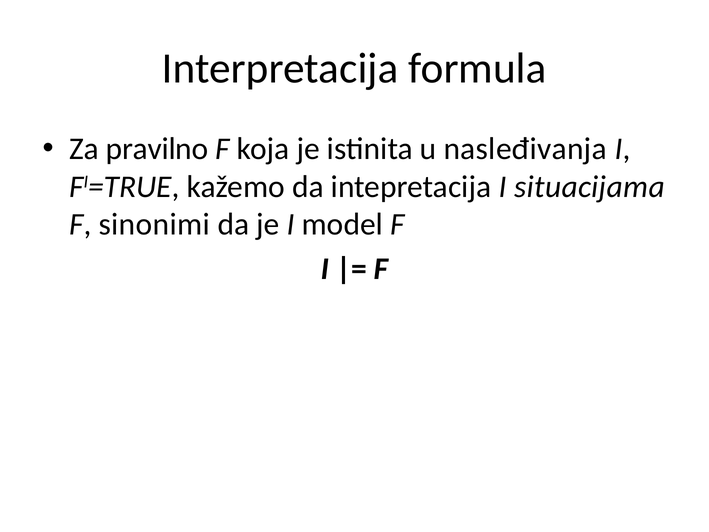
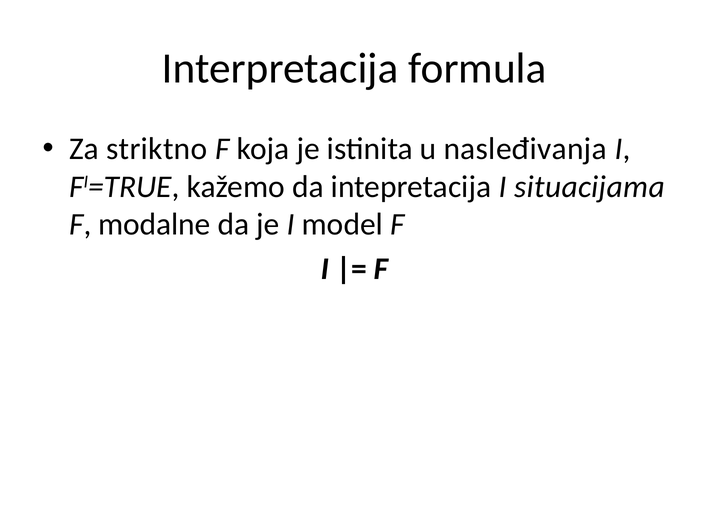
pravilno: pravilno -> striktno (157, 149)
sinonimi: sinonimi -> modalne (154, 224)
